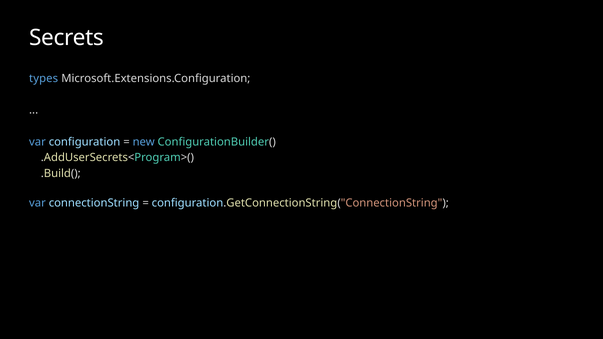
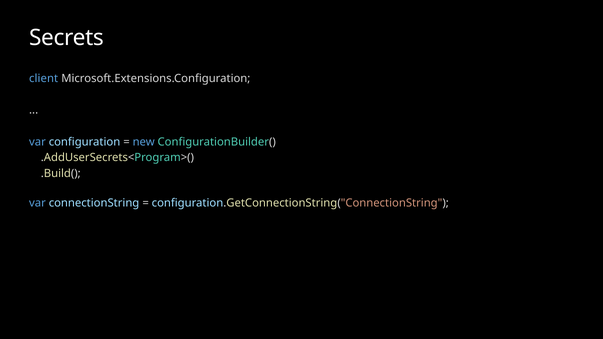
types: types -> client (44, 79)
